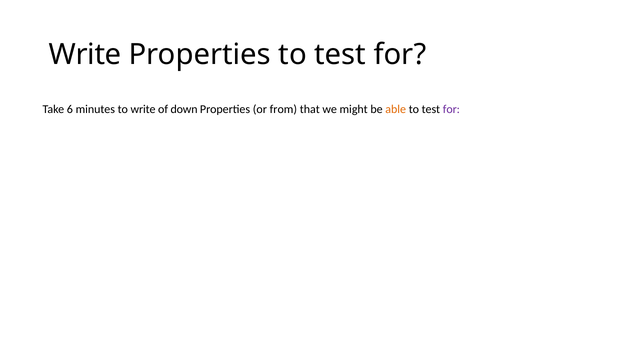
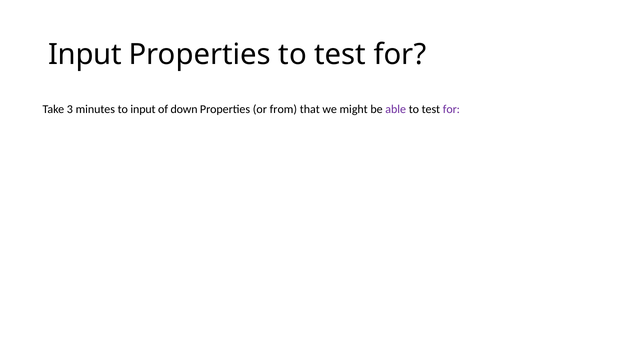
Write: Write -> Input (85, 55)
6: 6 -> 3 (70, 110)
to write: write -> input (143, 110)
able colour: orange -> purple (396, 110)
